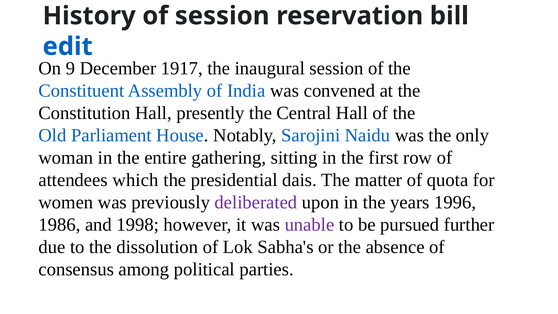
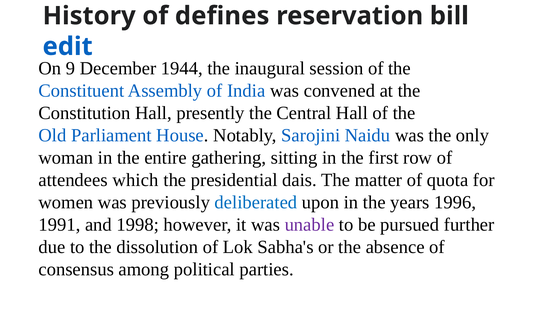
of session: session -> defines (222, 16)
1917: 1917 -> 1944 (182, 68)
deliberated colour: purple -> blue (256, 202)
1986: 1986 -> 1991 (59, 225)
